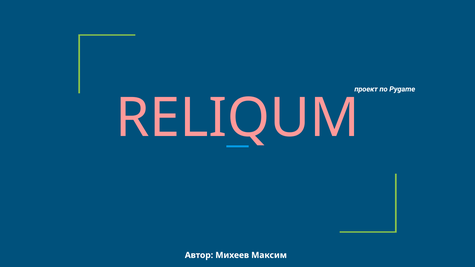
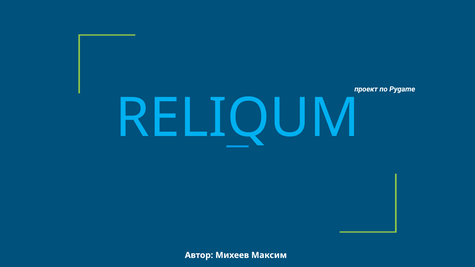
RELIQUM colour: pink -> light blue (237, 118)
